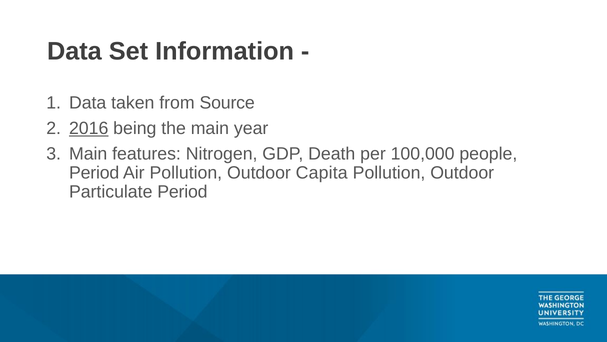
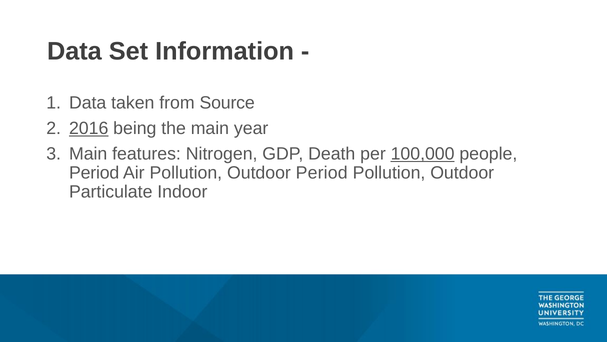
100,000 underline: none -> present (423, 154)
Outdoor Capita: Capita -> Period (322, 173)
Particulate Period: Period -> Indoor (182, 192)
